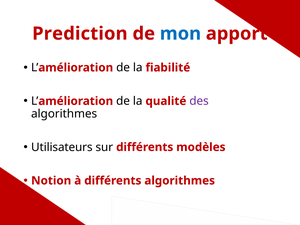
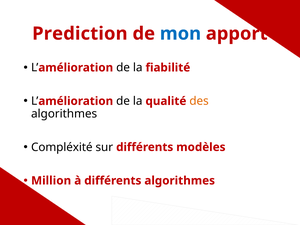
des colour: purple -> orange (199, 101)
Utilisateurs: Utilisateurs -> Compléxité (62, 147)
Notion: Notion -> Million (51, 181)
